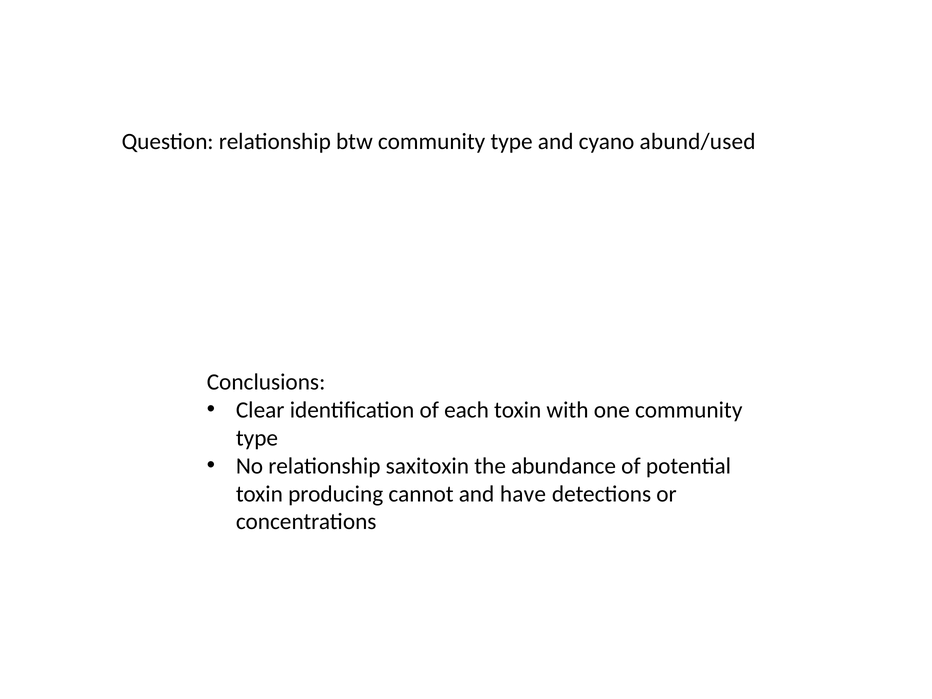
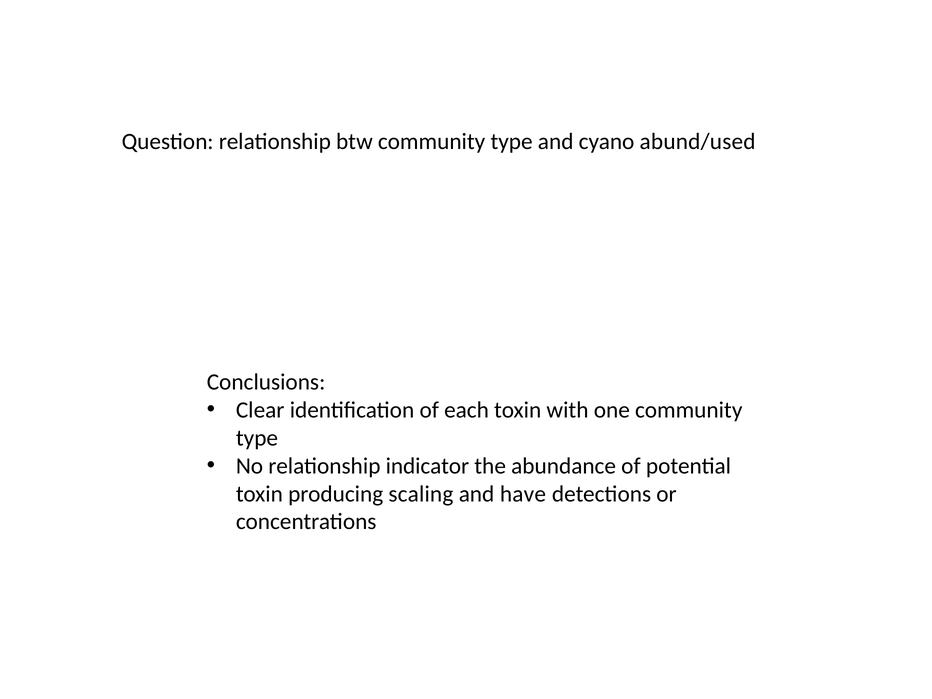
saxitoxin: saxitoxin -> indicator (427, 466)
cannot: cannot -> scaling (421, 494)
